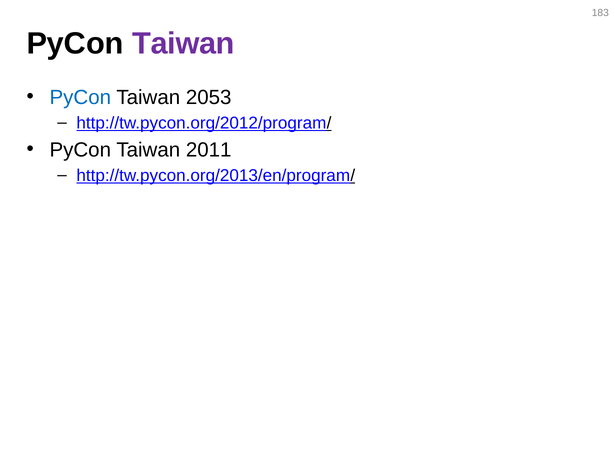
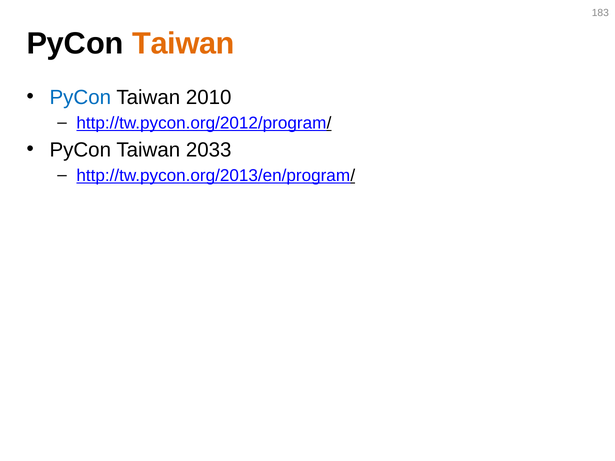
Taiwan colour: purple -> orange (183, 44)
2053: 2053 -> 2010 (209, 97)
2011: 2011 -> 2033 (209, 150)
